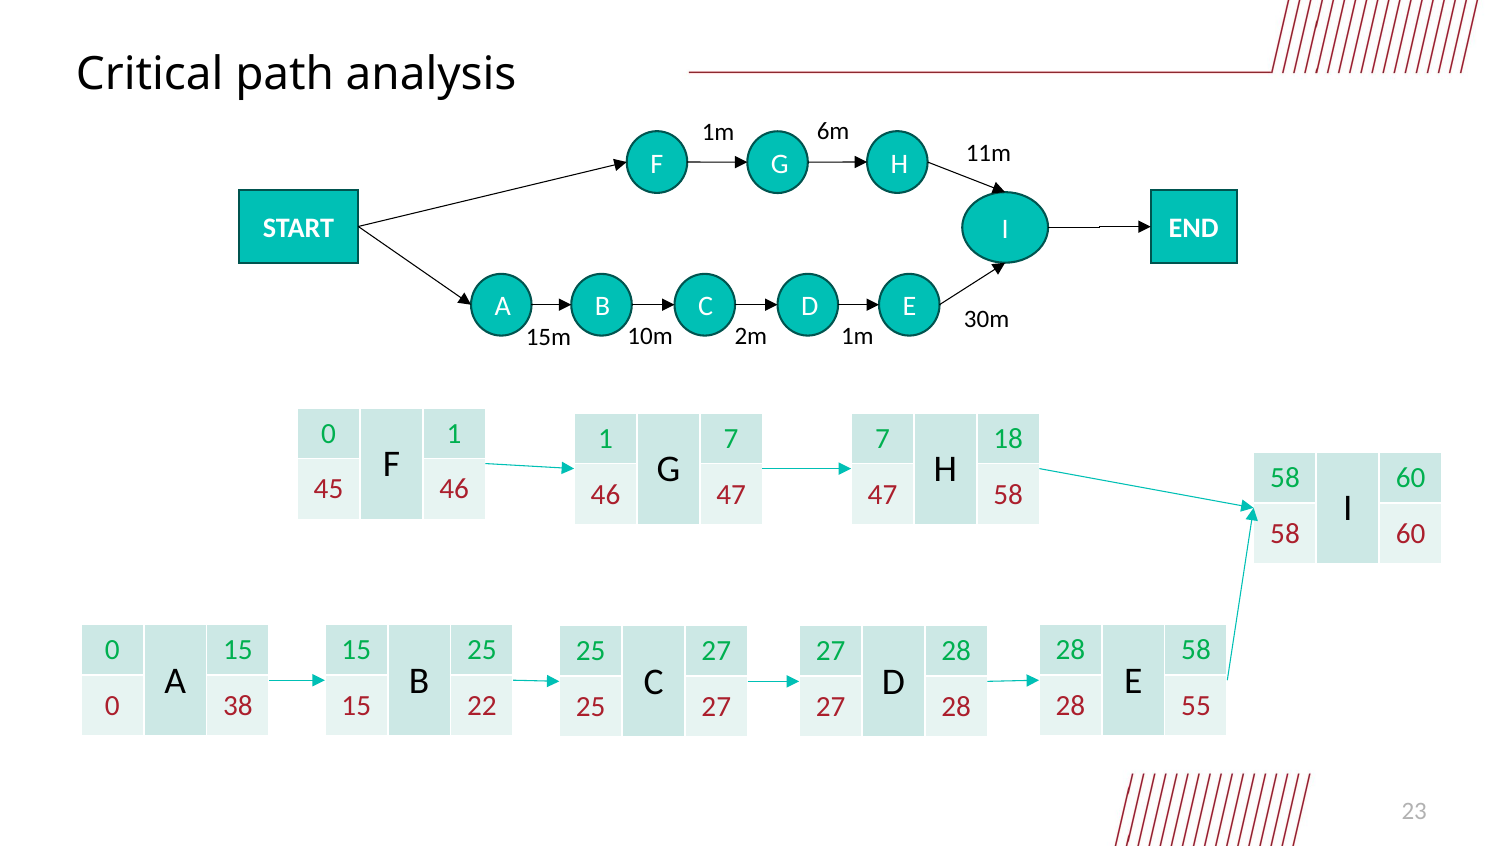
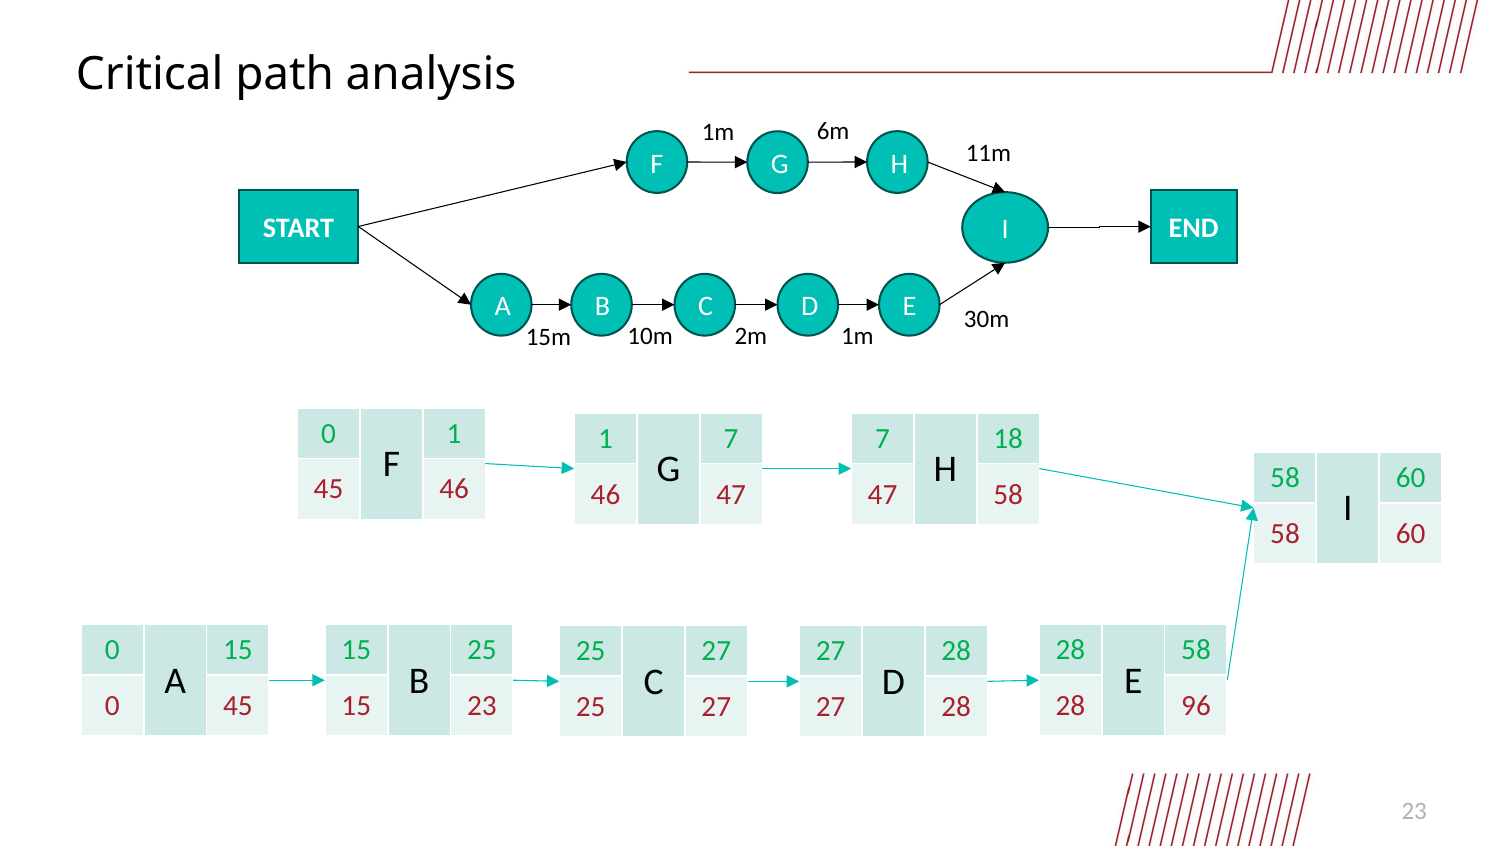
0 38: 38 -> 45 (238, 706)
15 22: 22 -> 23 (482, 706)
55: 55 -> 96 (1196, 706)
